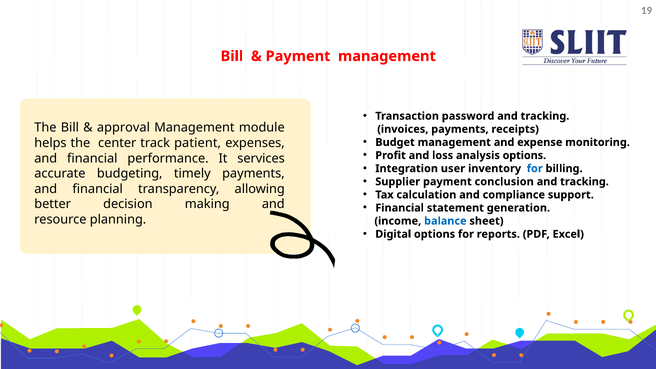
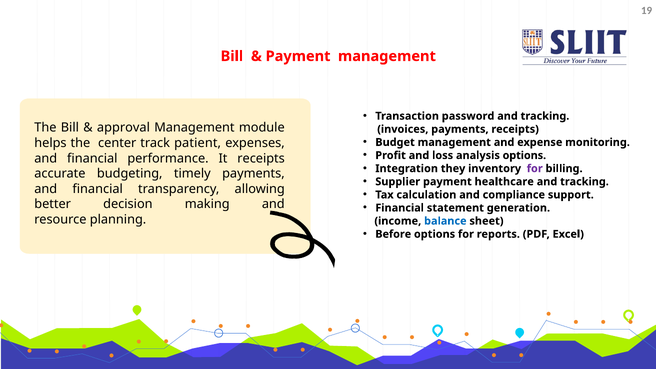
It services: services -> receipts (261, 158)
user: user -> they (453, 169)
for colour: blue -> purple (535, 169)
conclusion: conclusion -> healthcare (504, 182)
Digital: Digital -> Before (393, 234)
